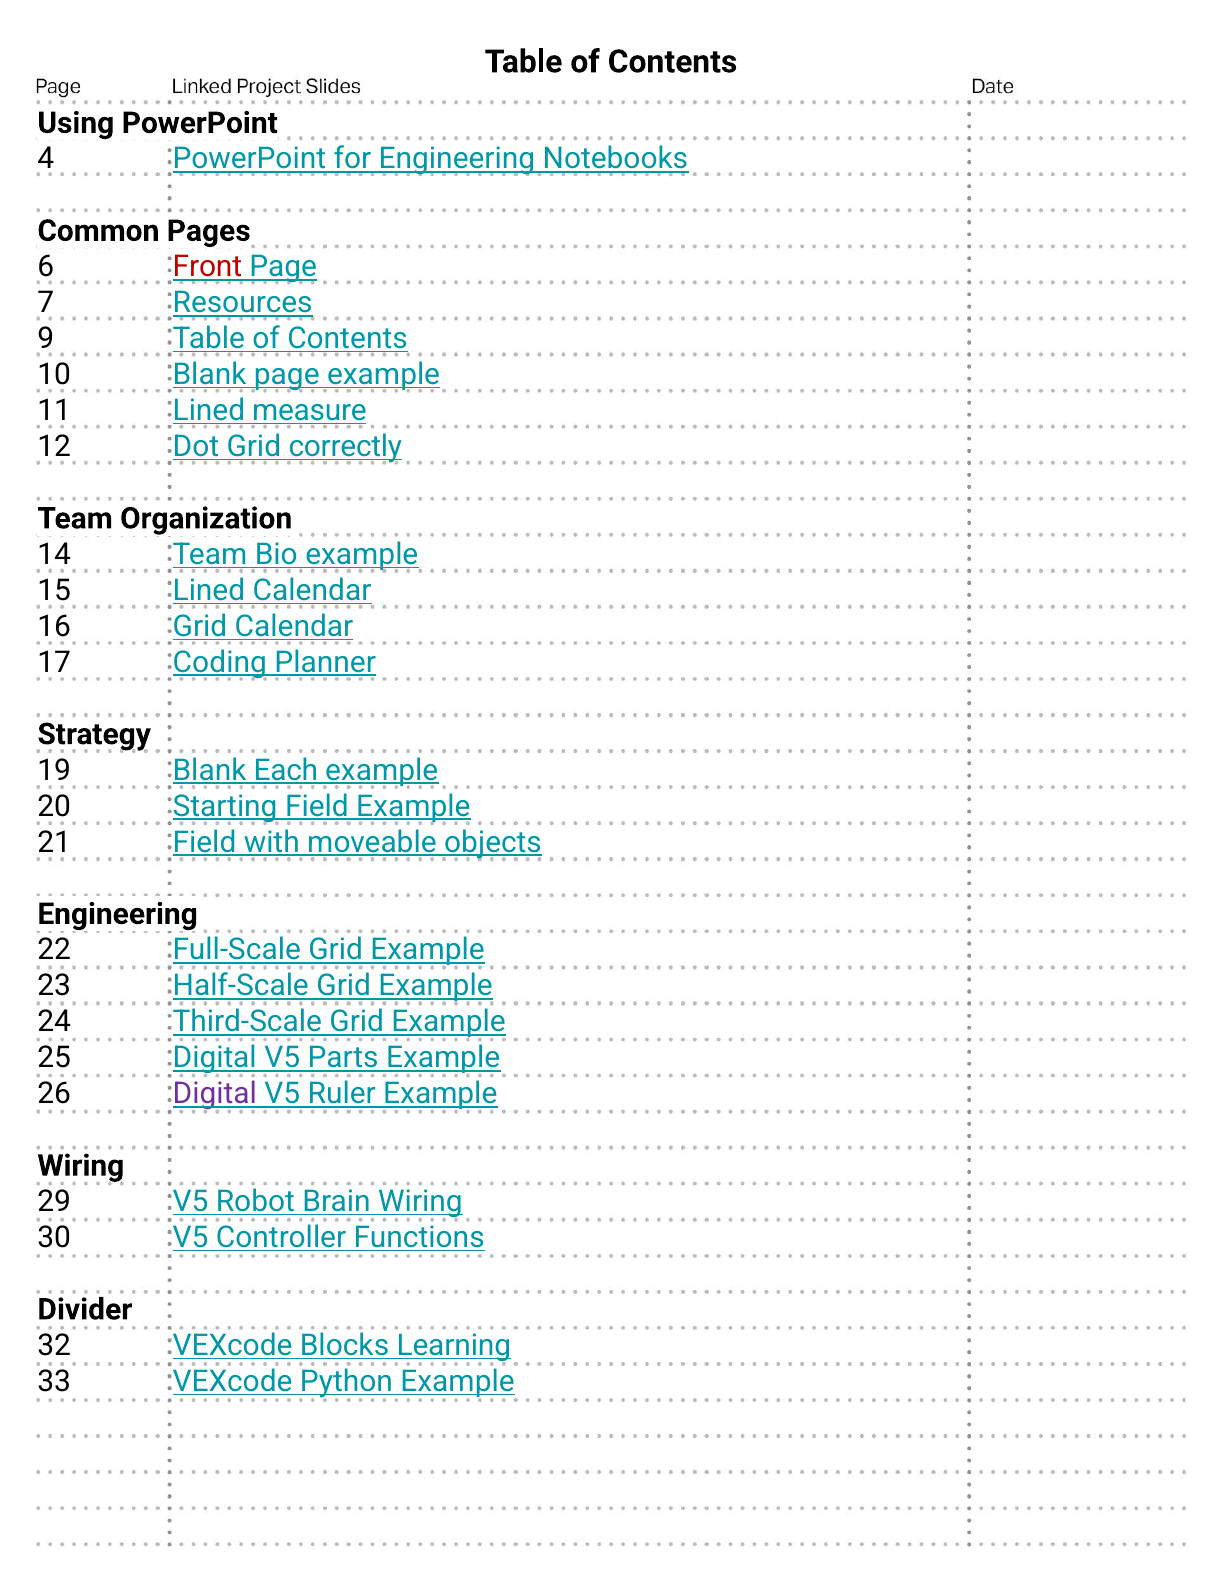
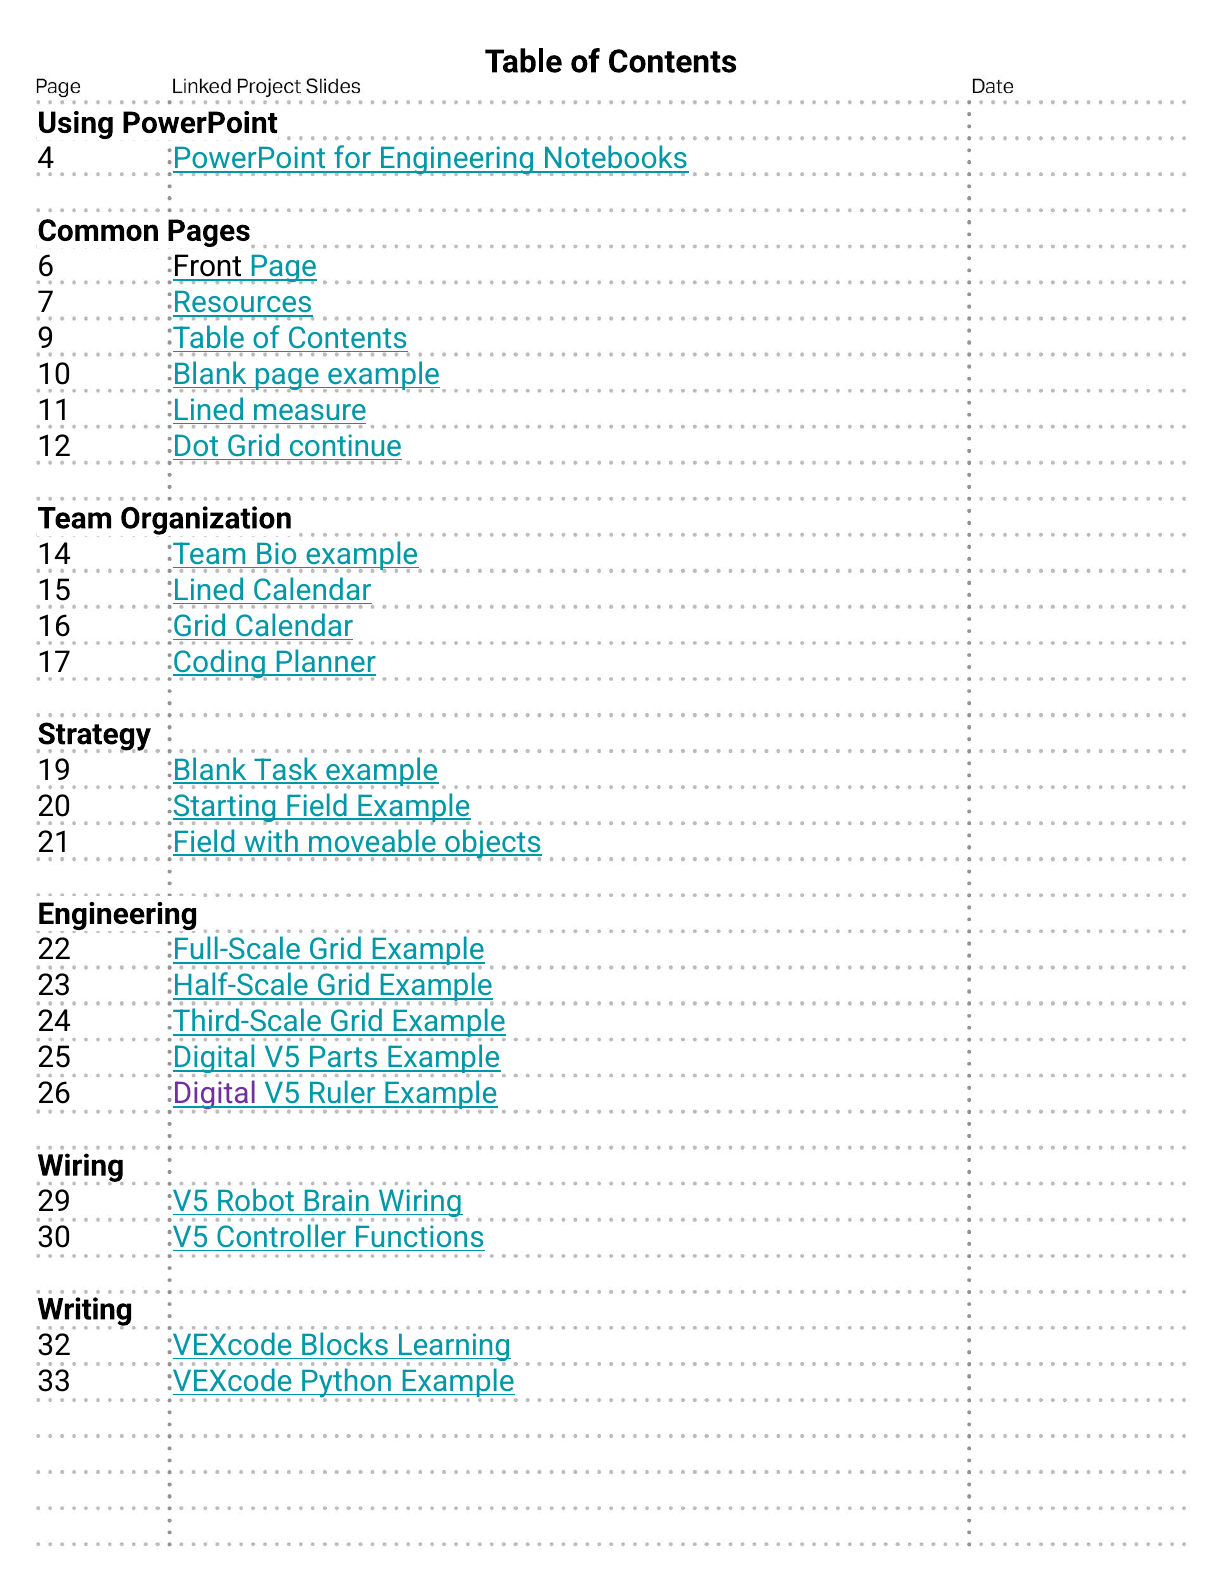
Front colour: red -> black (207, 267)
correctly: correctly -> continue (345, 446)
Each: Each -> Task (286, 770)
Divider: Divider -> Writing (85, 1309)
